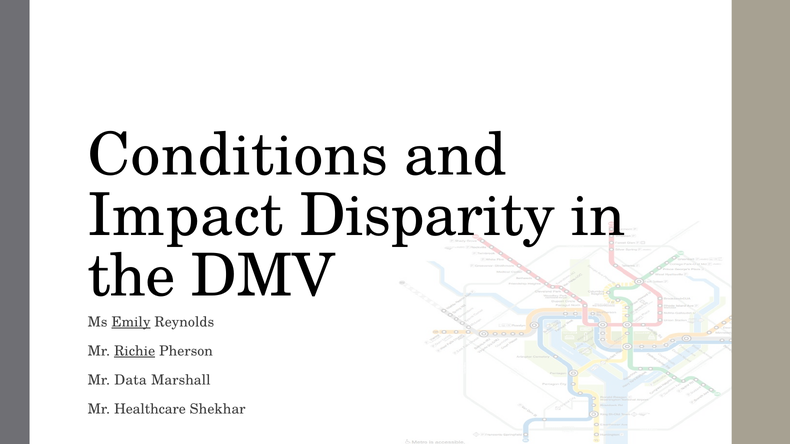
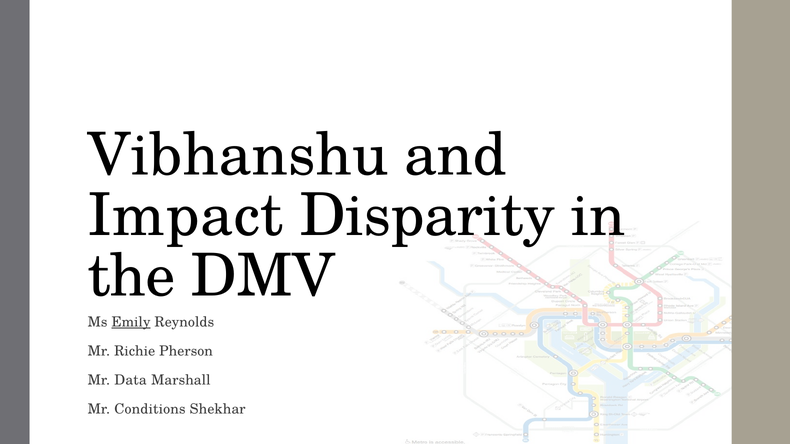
Conditions: Conditions -> Vibhanshu (238, 156)
Richie underline: present -> none (135, 351)
Healthcare: Healthcare -> Conditions (150, 410)
